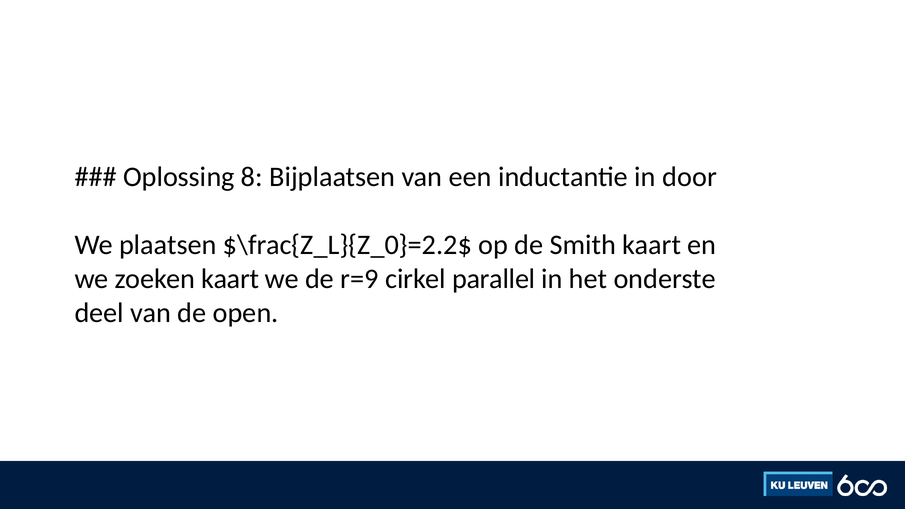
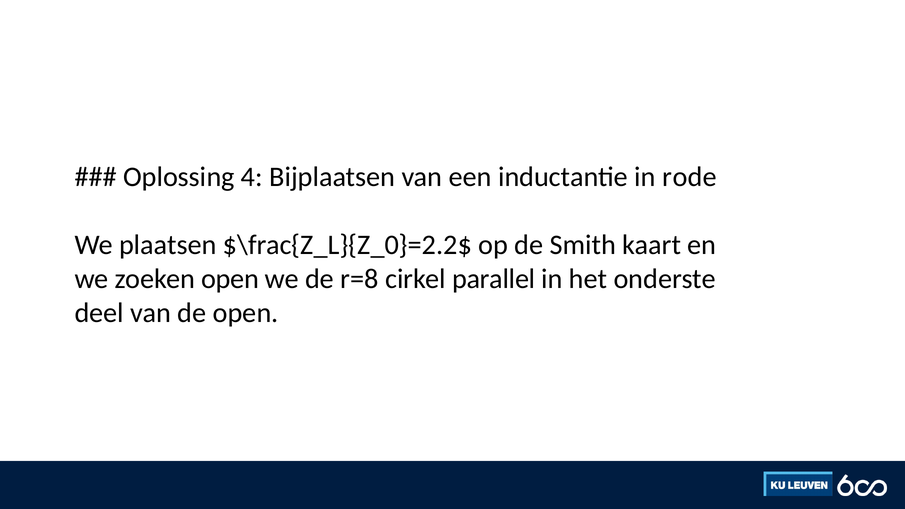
8: 8 -> 4 (252, 177)
door: door -> rode (690, 177)
zoeken kaart: kaart -> open (230, 279)
r=9: r=9 -> r=8 (360, 279)
